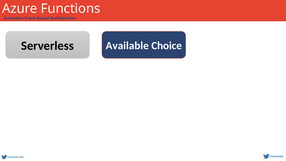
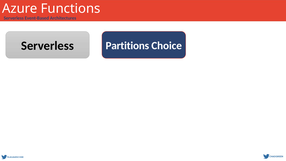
Available: Available -> Partitions (127, 46)
